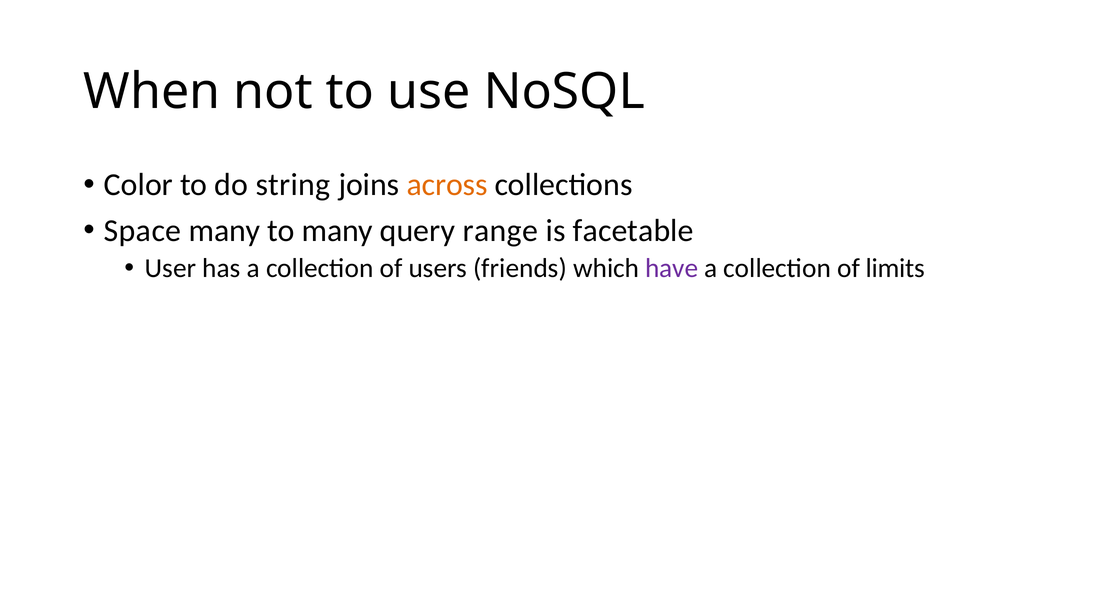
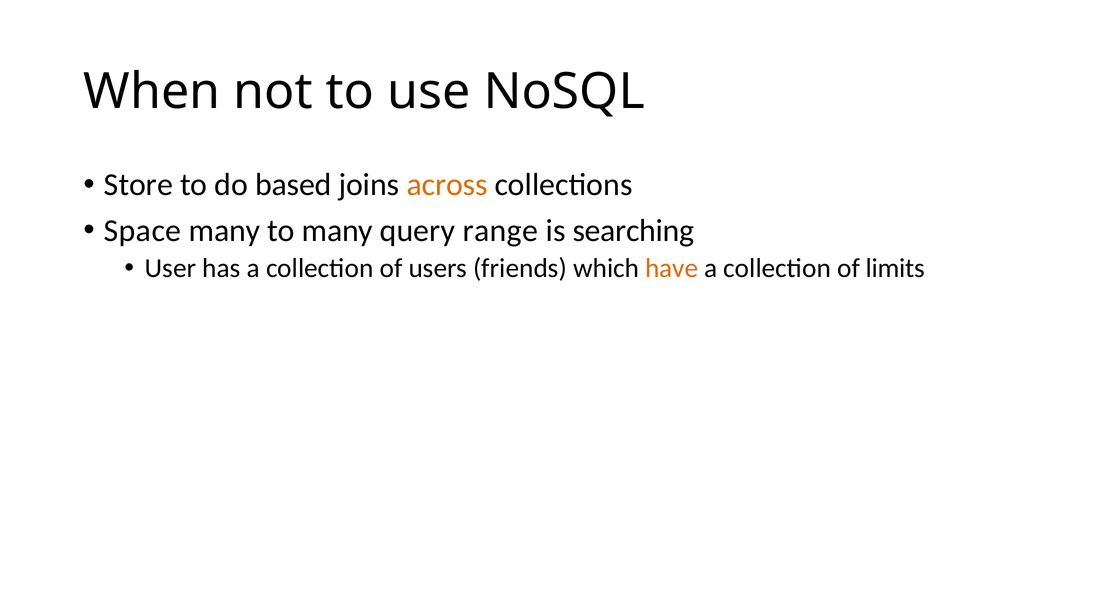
Color: Color -> Store (138, 185)
string: string -> based (293, 185)
facetable: facetable -> searching (633, 231)
have colour: purple -> orange (672, 269)
